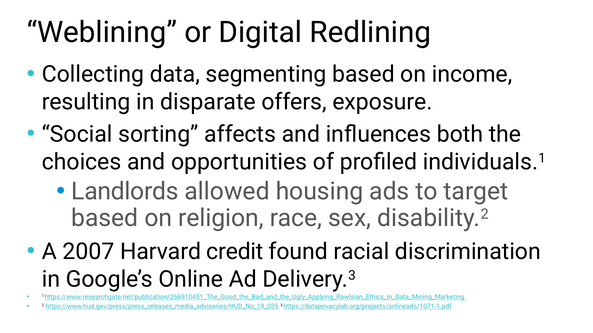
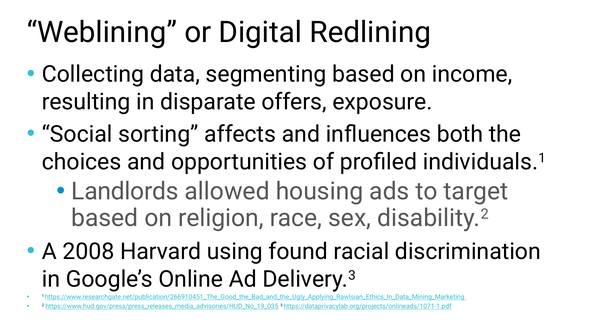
2007: 2007 -> 2008 (88, 252)
credit: credit -> using (235, 252)
